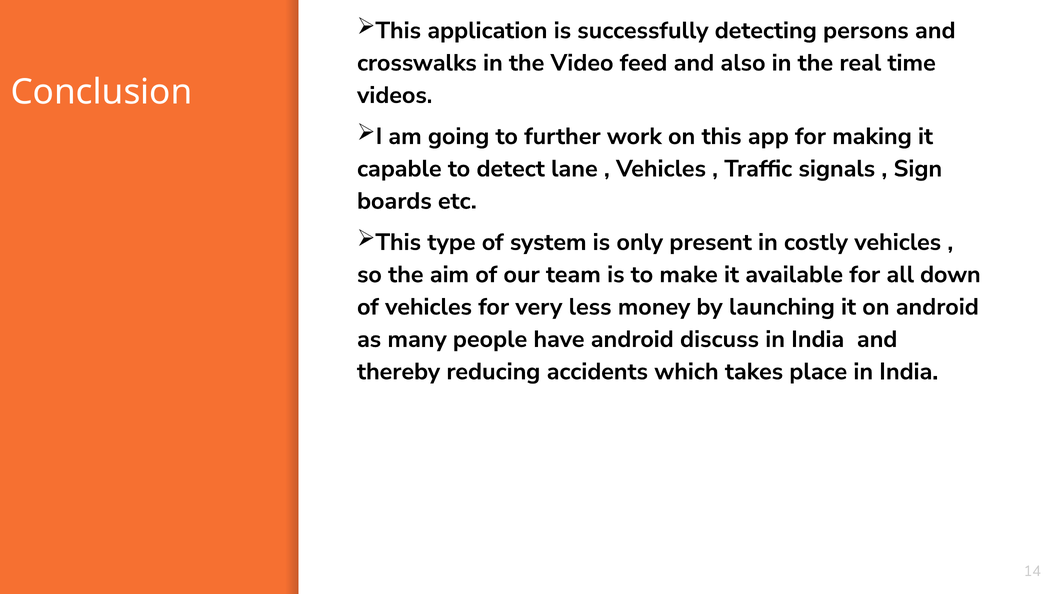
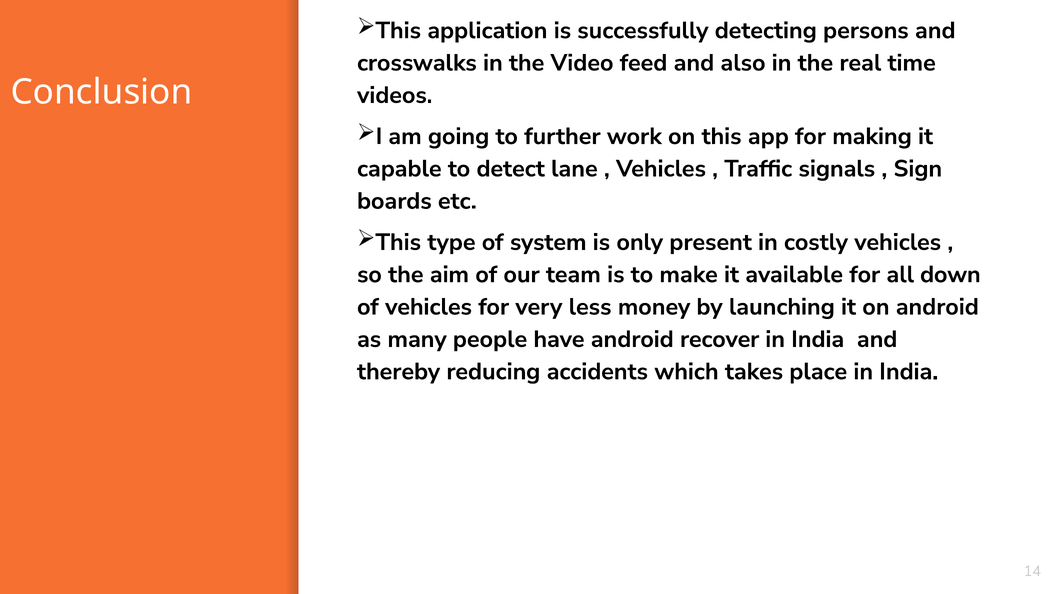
discuss: discuss -> recover (720, 339)
